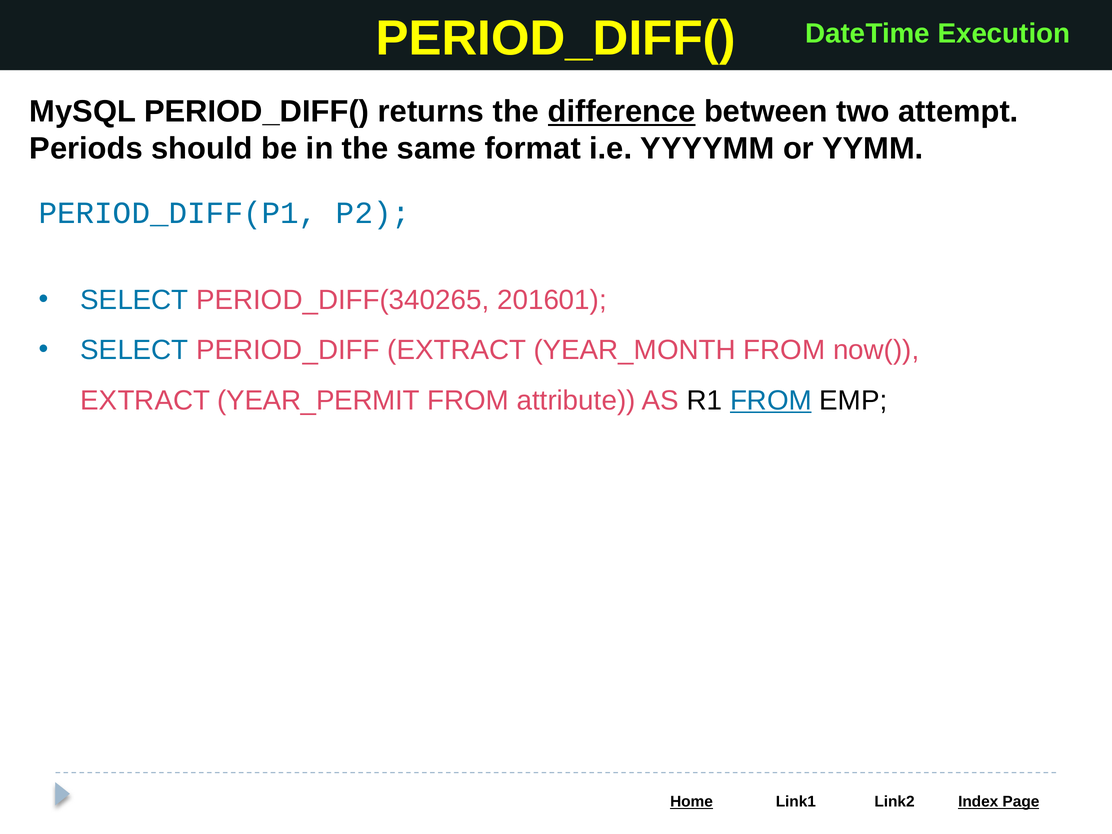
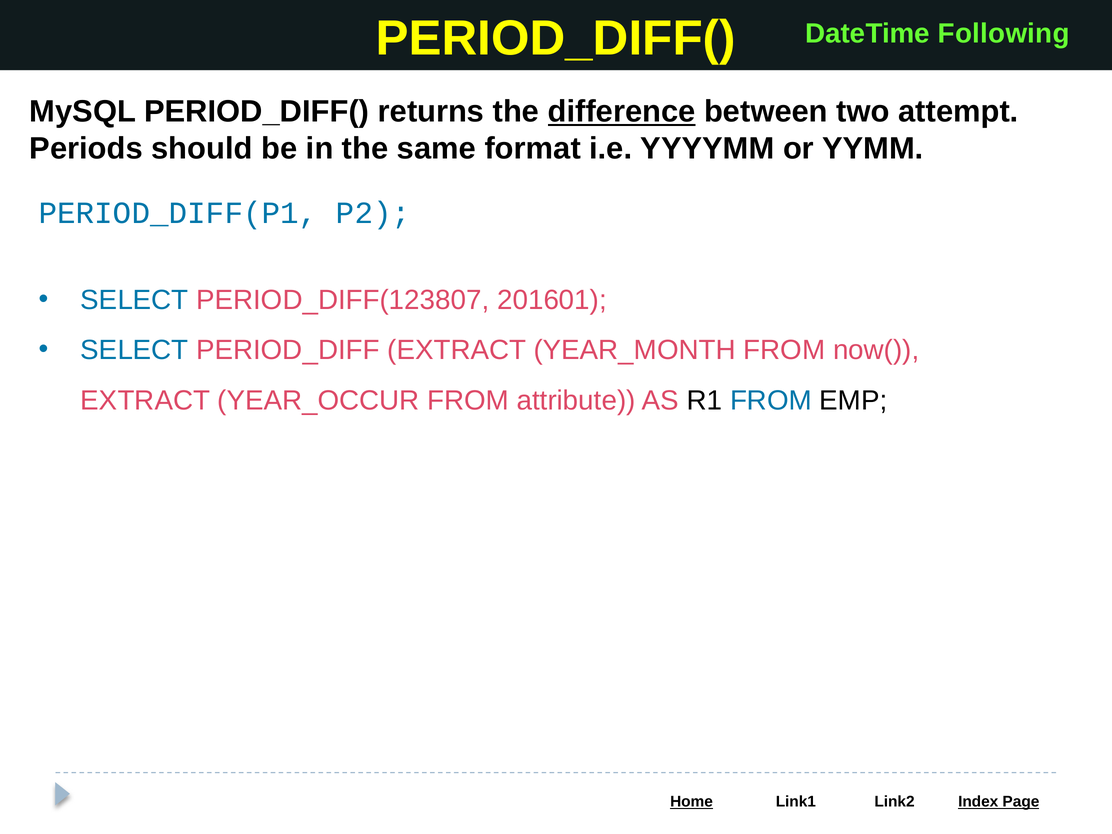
Execution: Execution -> Following (1004, 33)
PERIOD_DIFF(340265: PERIOD_DIFF(340265 -> PERIOD_DIFF(123807 (343, 300)
YEAR_PERMIT: YEAR_PERMIT -> YEAR_OCCUR (318, 400)
FROM underline: present -> none (771, 400)
